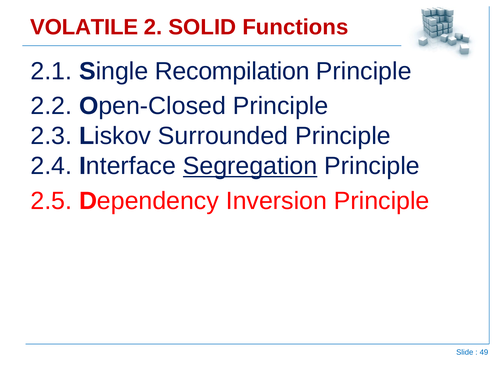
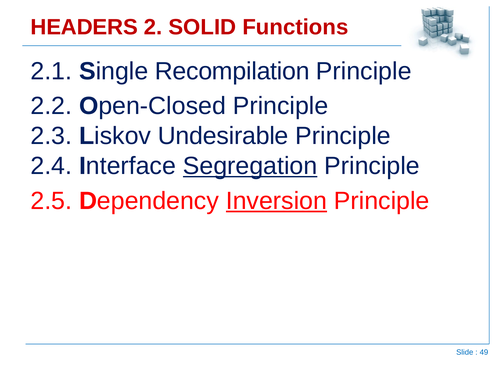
VOLATILE: VOLATILE -> HEADERS (84, 27)
Surrounded: Surrounded -> Undesirable (223, 136)
Inversion underline: none -> present (276, 201)
